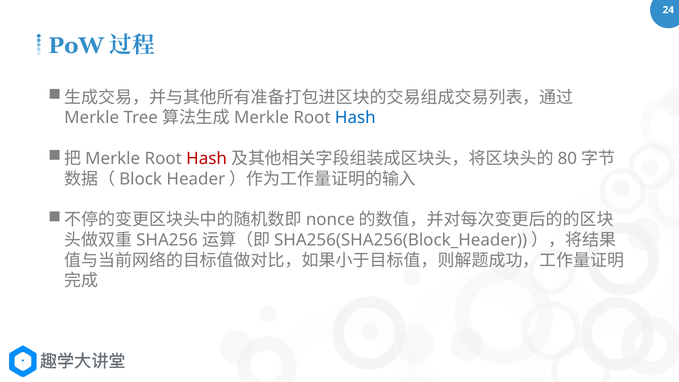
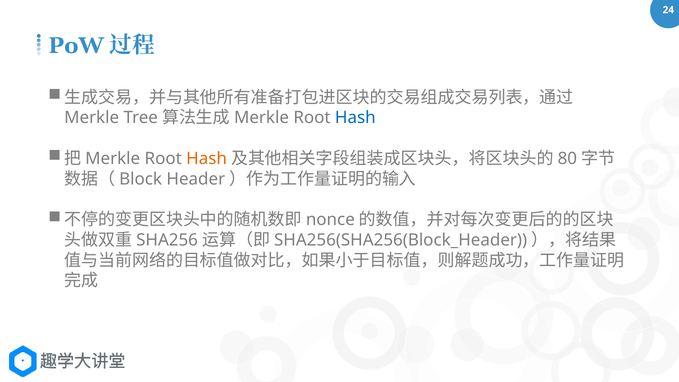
Hash colour: red -> orange (207, 159)
